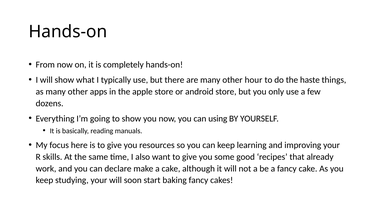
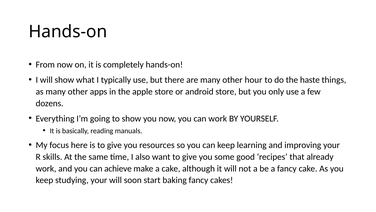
can using: using -> work (218, 118)
declare: declare -> achieve (118, 168)
